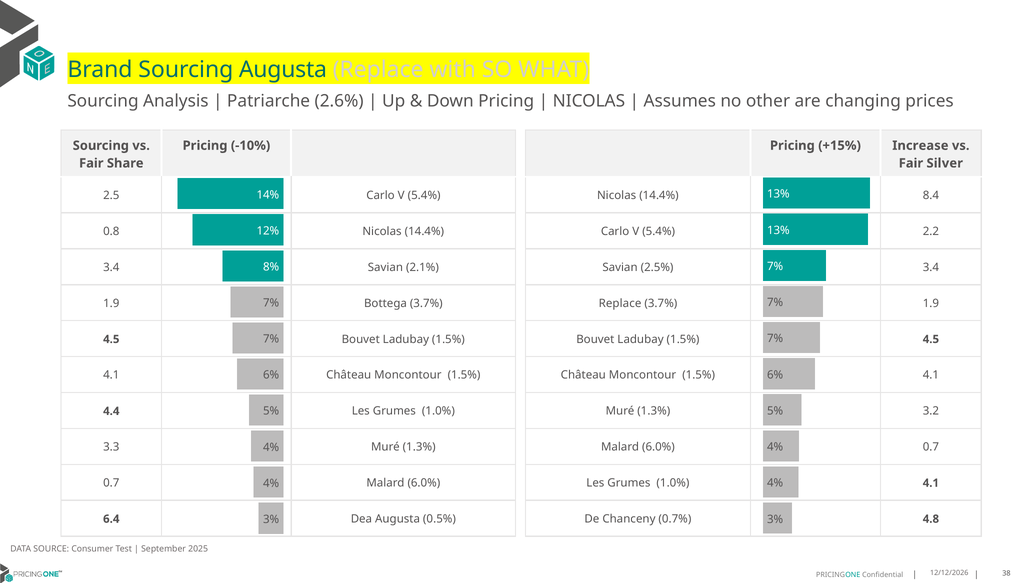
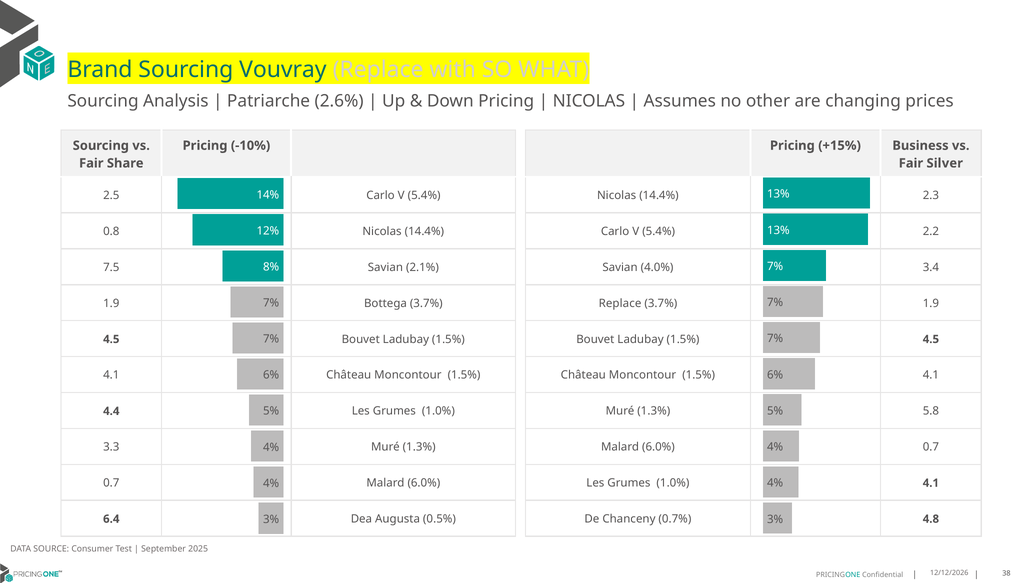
Sourcing Augusta: Augusta -> Vouvray (283, 70)
Increase: Increase -> Business (920, 146)
8.4: 8.4 -> 2.3 (931, 195)
3.4: 3.4 -> 7.5 (111, 267)
2.5%: 2.5% -> 4.0% (657, 267)
3.2: 3.2 -> 5.8 (931, 411)
